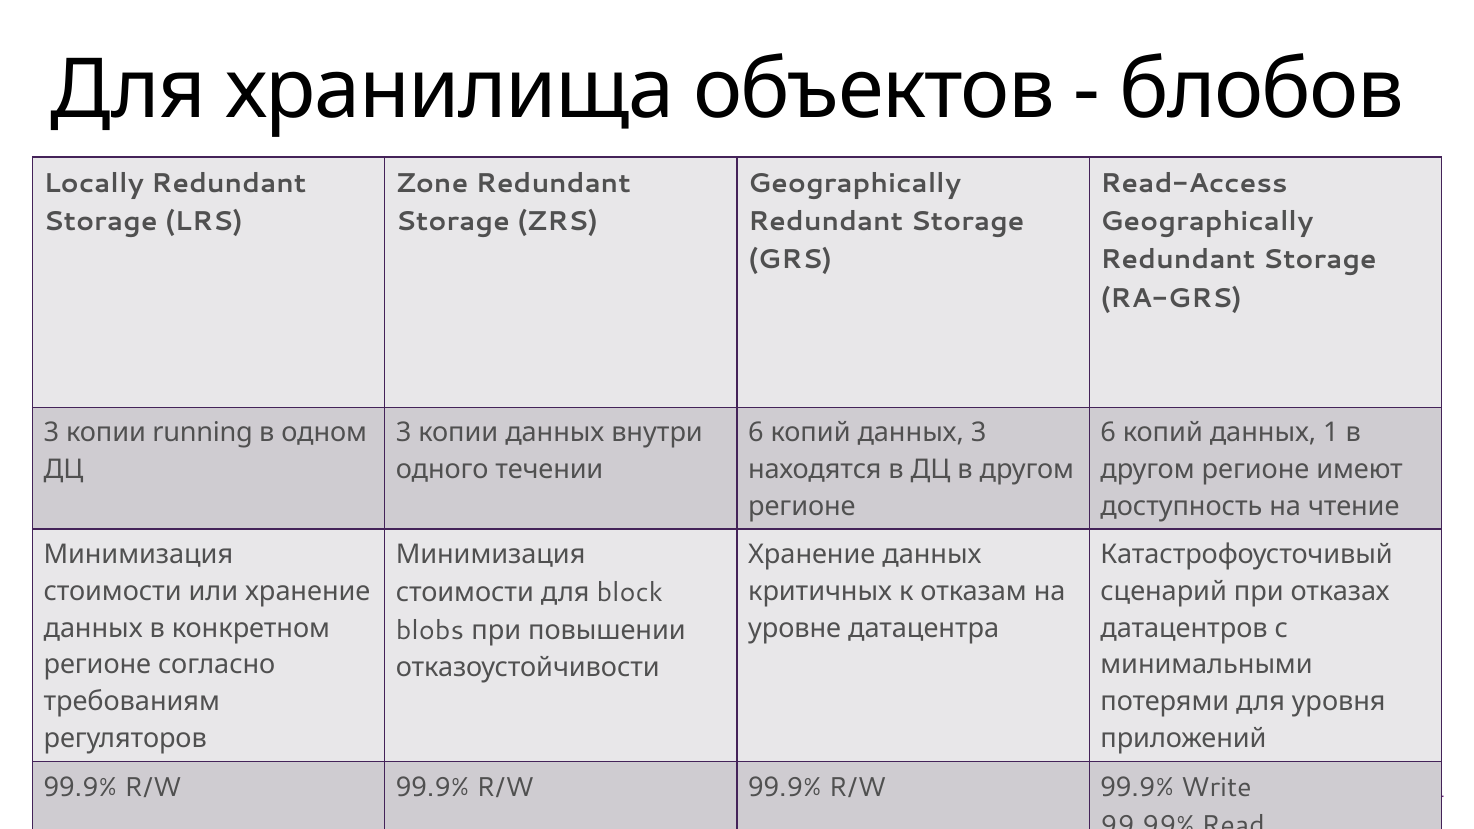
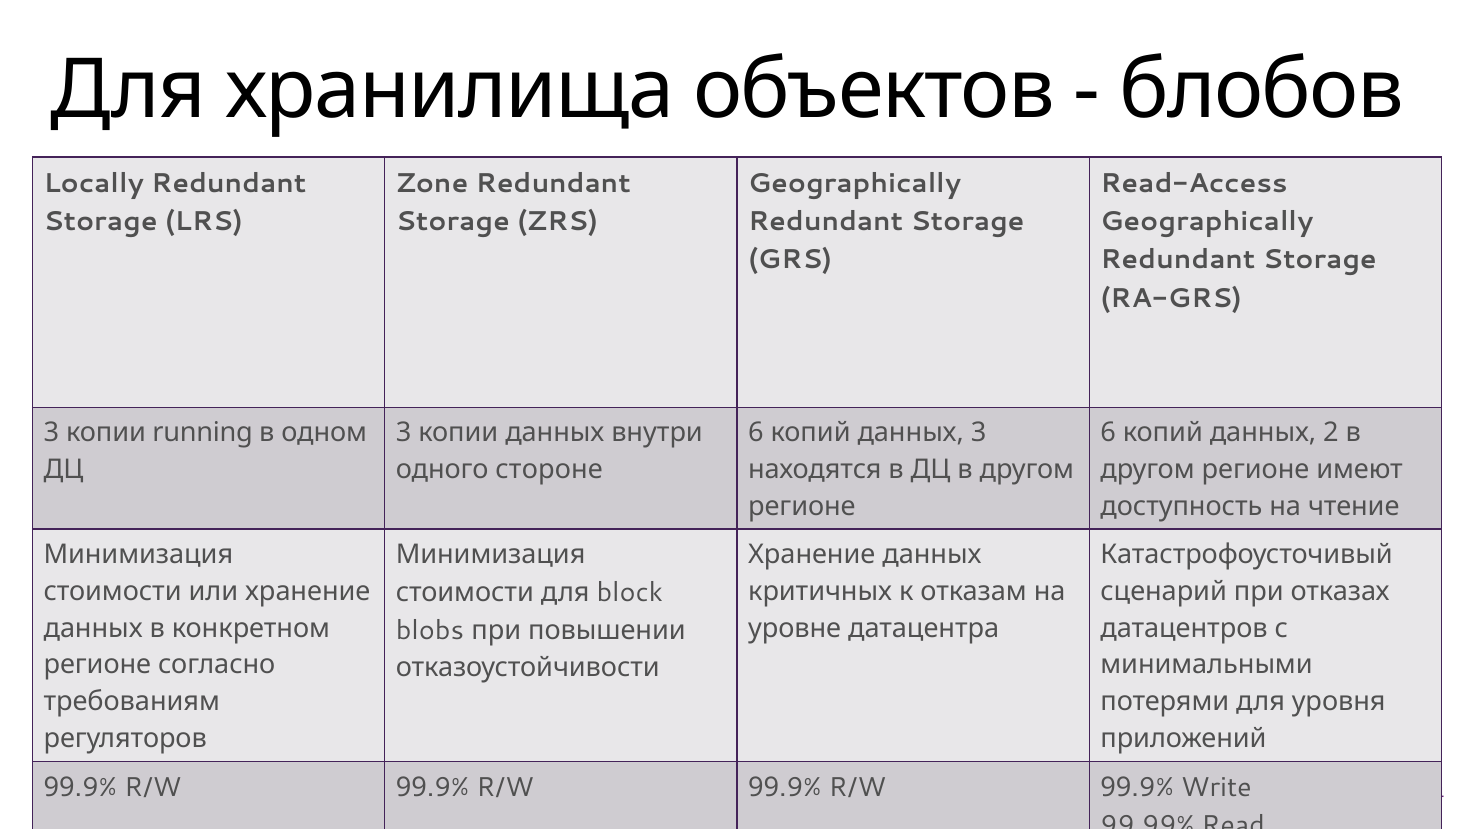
1: 1 -> 2 (1331, 433)
течении: течении -> стороне (549, 470)
